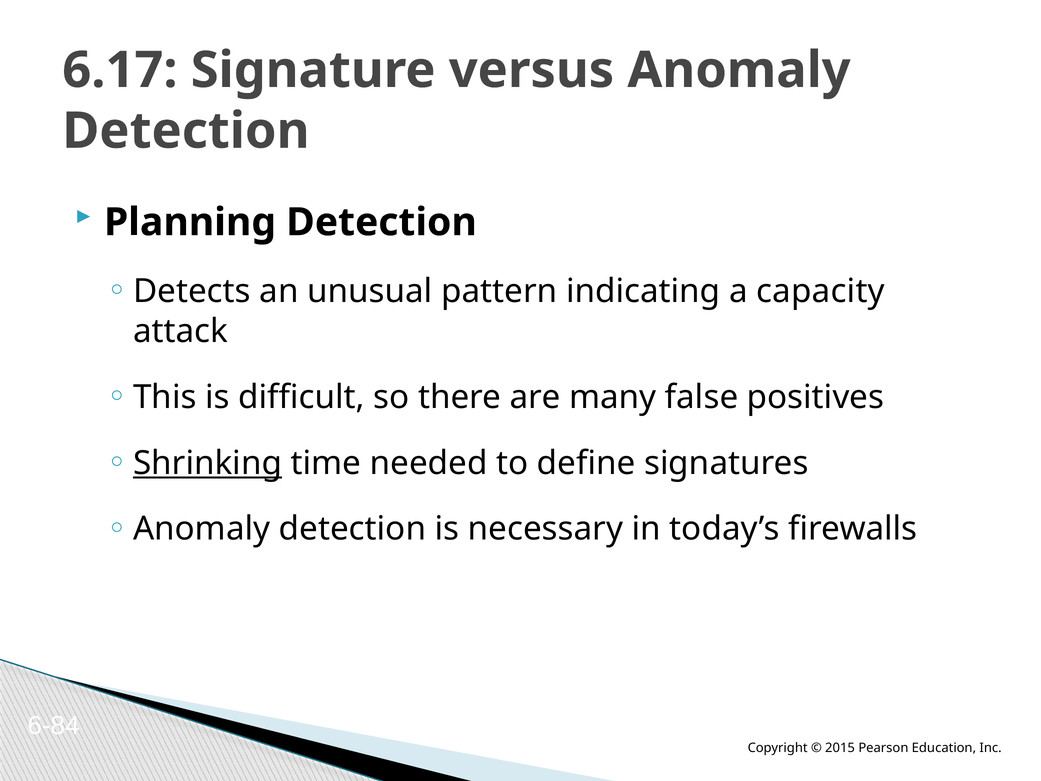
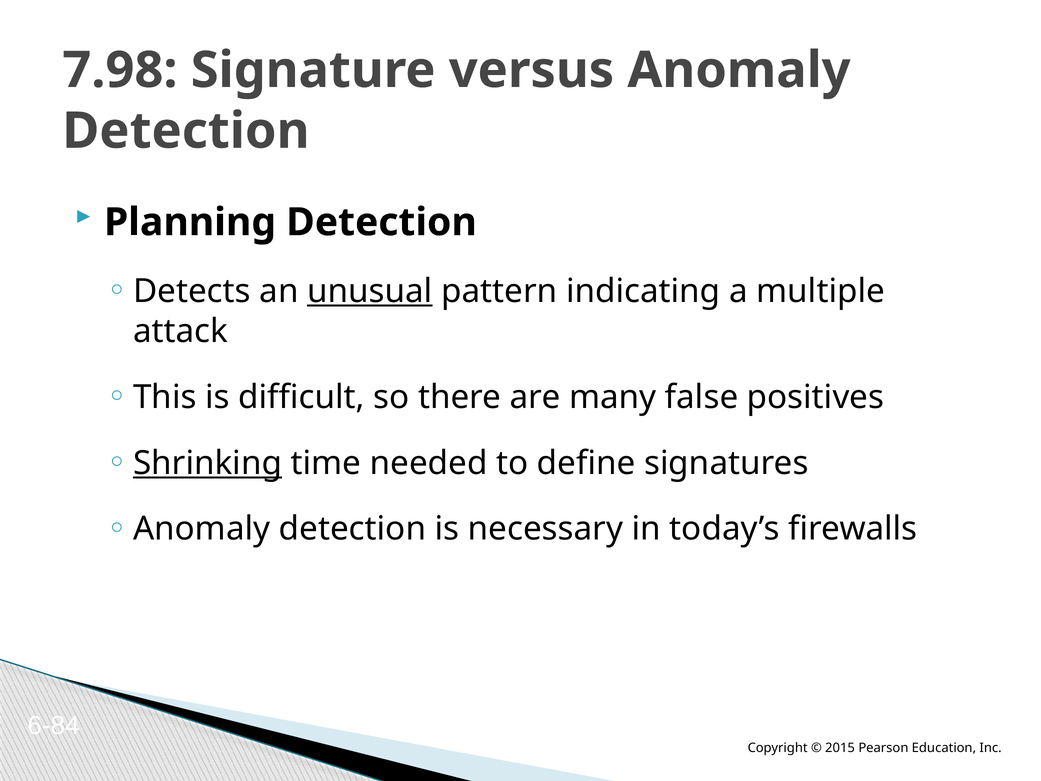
6.17: 6.17 -> 7.98 (120, 70)
unusual underline: none -> present (370, 291)
capacity: capacity -> multiple (821, 291)
